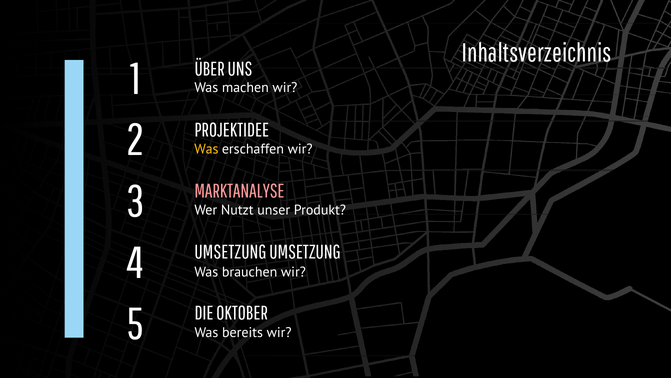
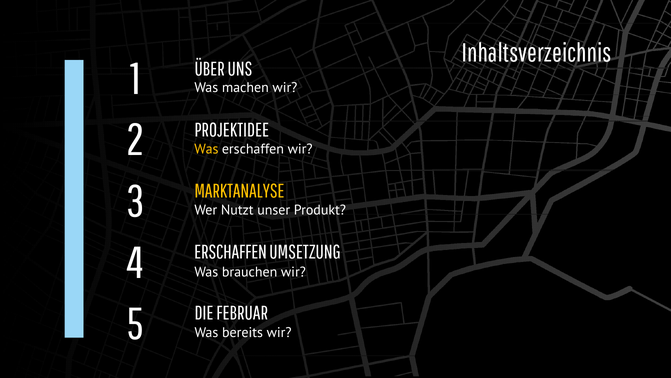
MARKTANALYSE colour: pink -> yellow (239, 191)
UMSETZUNG: UMSETZUNG -> ERSCHAFFEN (231, 252)
OKTOBER: OKTOBER -> FEBRUAR (242, 313)
